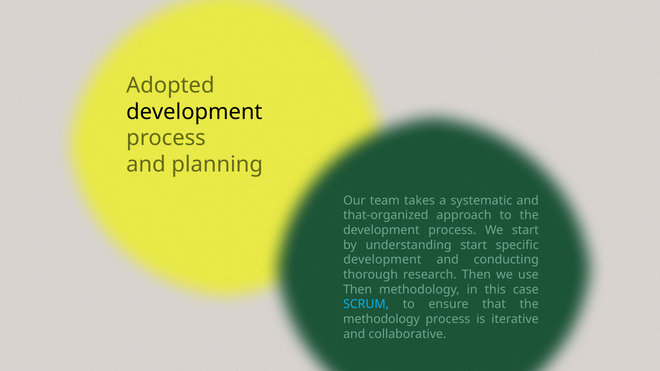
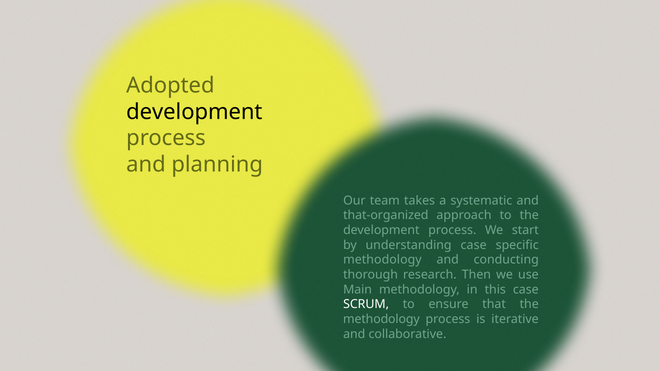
understanding start: start -> case (474, 245)
development: development -> methodology (382, 260)
Then: Then -> Main (358, 290)
SCRUM colour: light blue -> white (366, 305)
